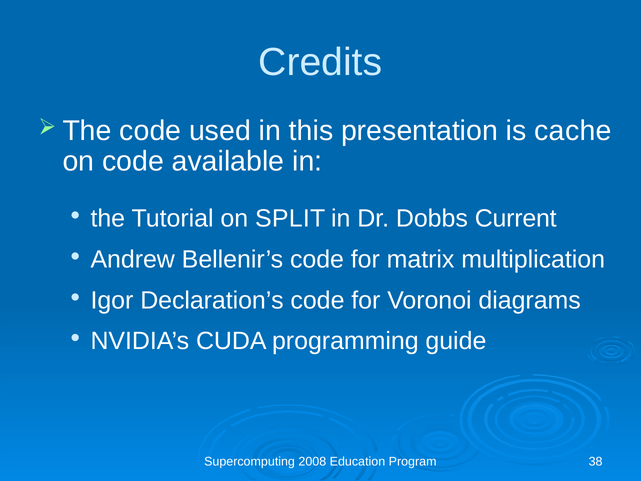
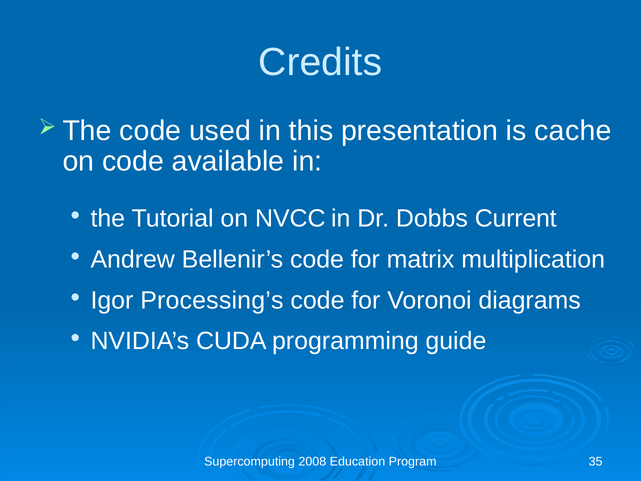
SPLIT: SPLIT -> NVCC (290, 218)
Declaration’s: Declaration’s -> Processing’s (212, 300)
38: 38 -> 35 (596, 461)
